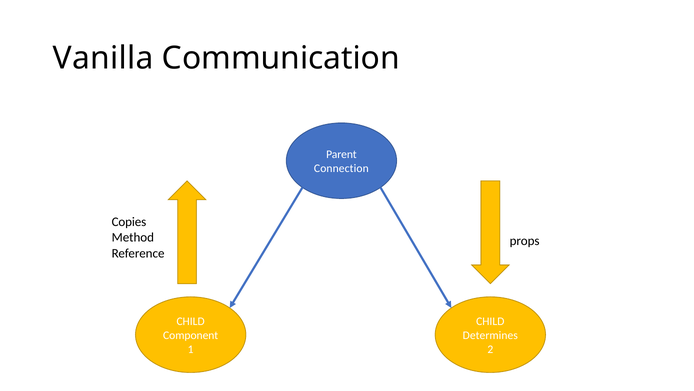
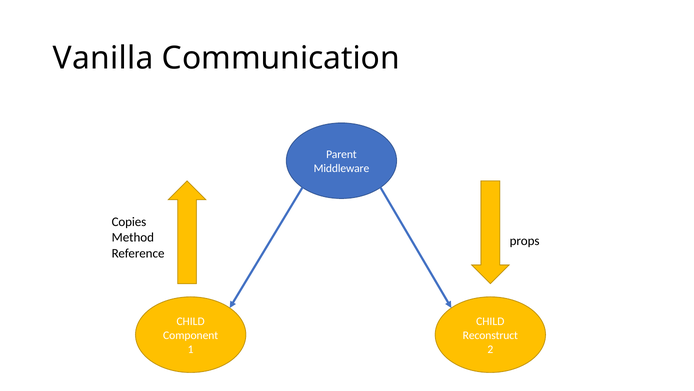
Connection: Connection -> Middleware (341, 168)
Determines: Determines -> Reconstruct (490, 335)
